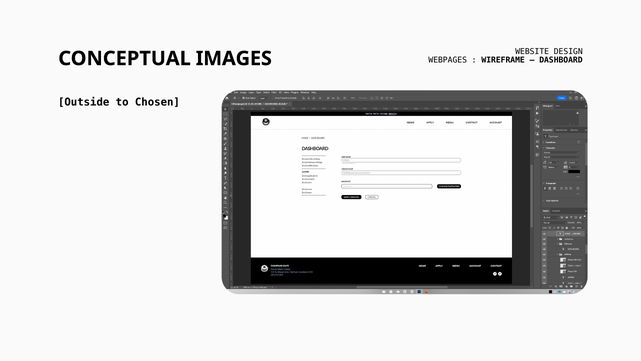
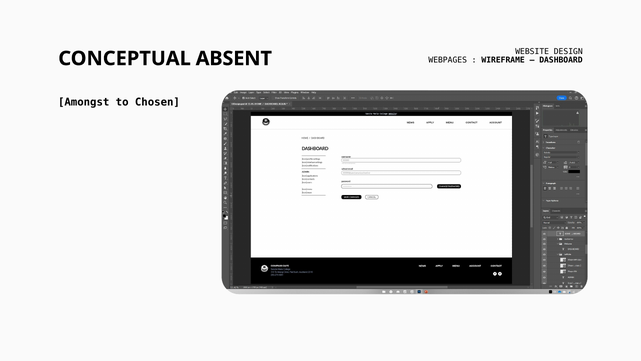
IMAGES: IMAGES -> ABSENT (234, 58)
Outside: Outside -> Amongst (84, 102)
